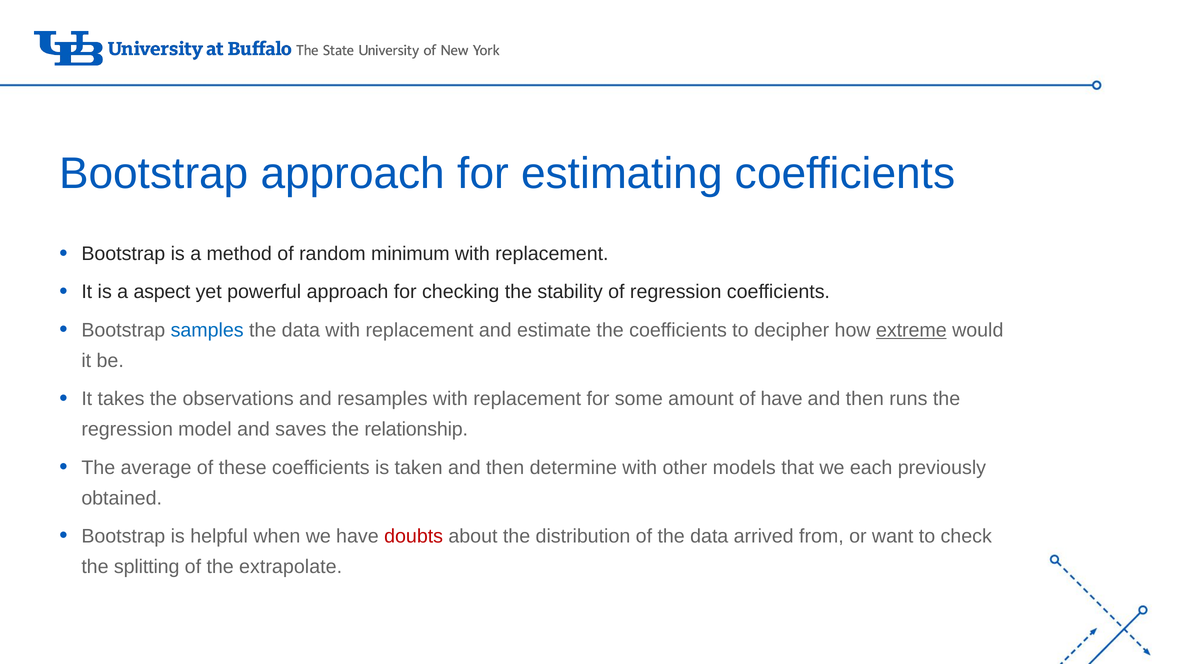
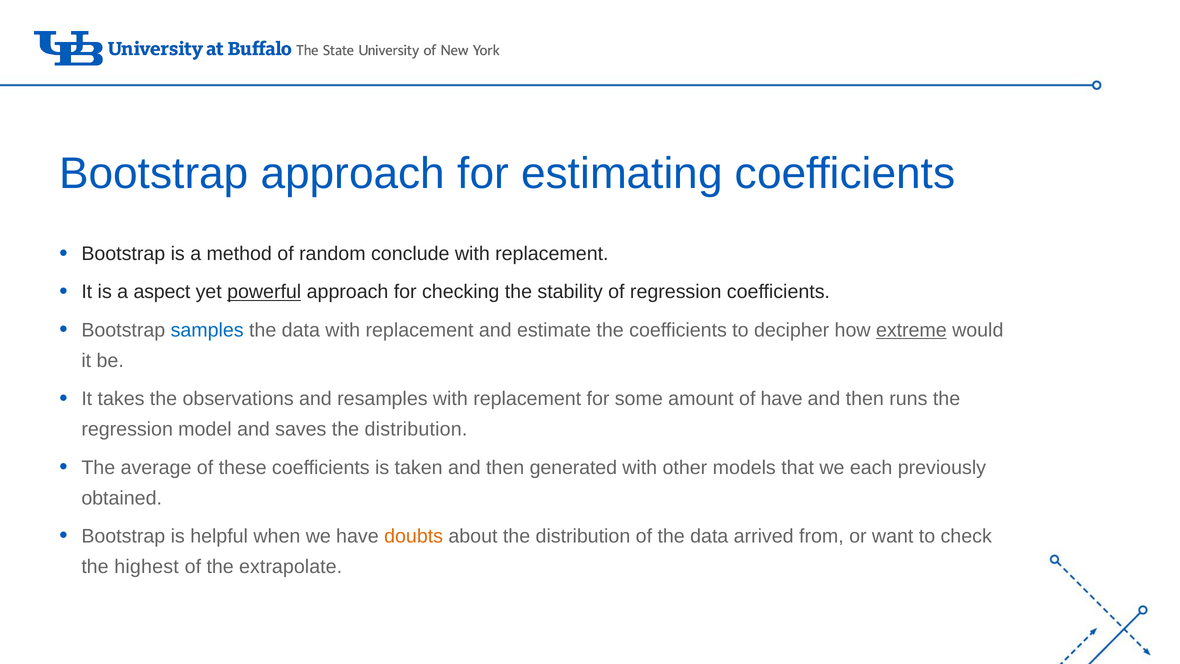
minimum: minimum -> conclude (410, 254)
powerful underline: none -> present (264, 292)
saves the relationship: relationship -> distribution (416, 429)
determine: determine -> generated (573, 467)
doubts colour: red -> orange (414, 536)
splitting: splitting -> highest (147, 567)
